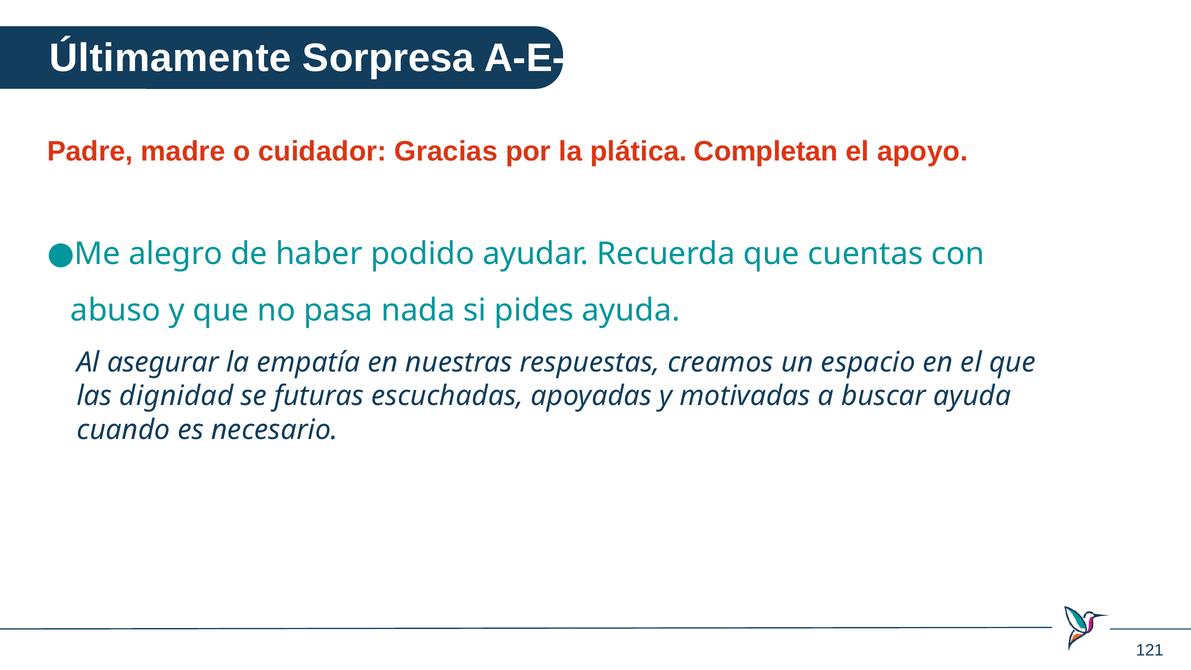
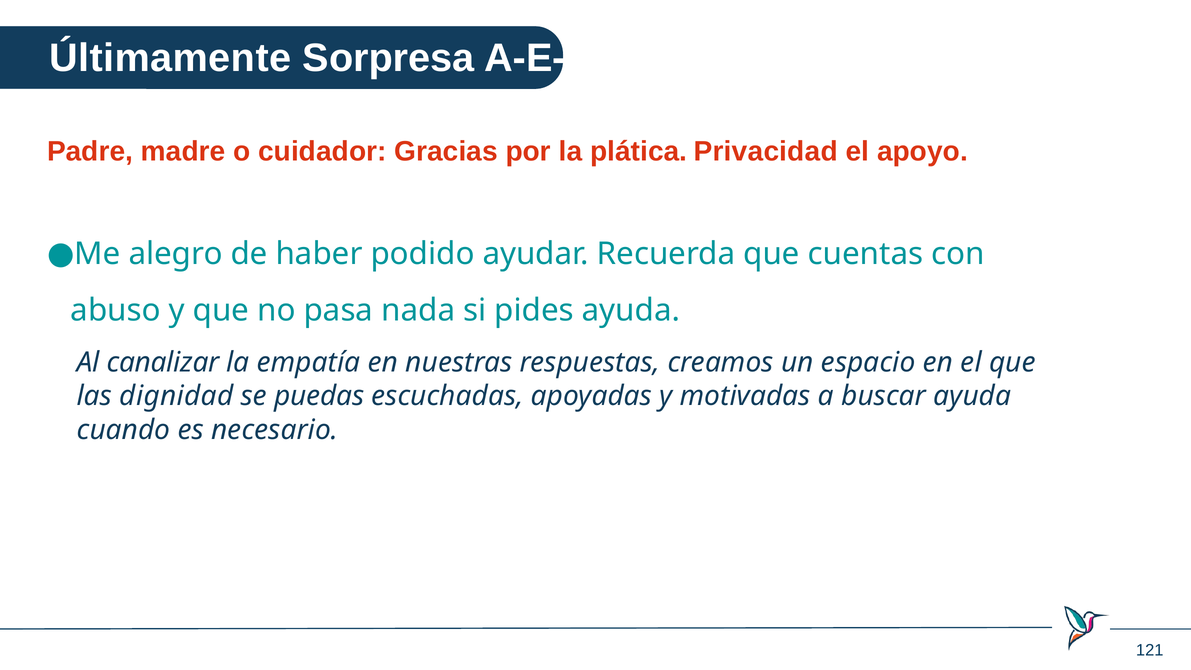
Completan: Completan -> Privacidad (766, 151)
asegurar: asegurar -> canalizar (163, 362)
futuras: futuras -> puedas (319, 396)
